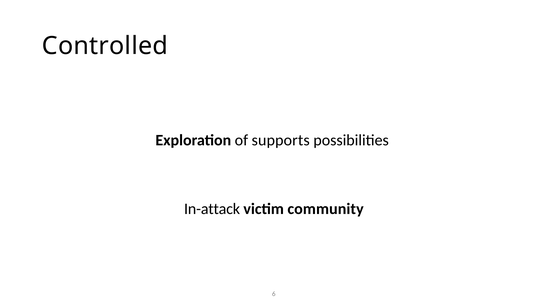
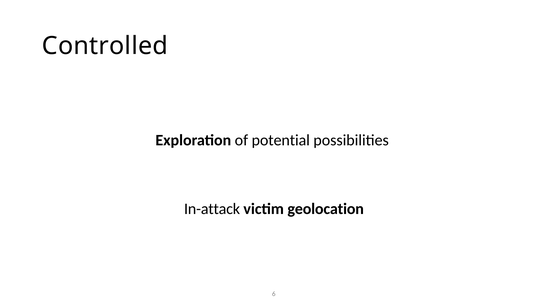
supports: supports -> potential (281, 140)
community: community -> geolocation (326, 209)
